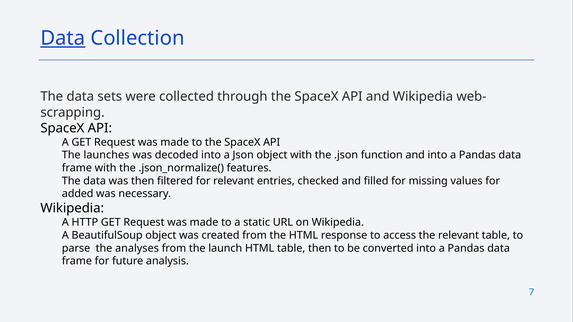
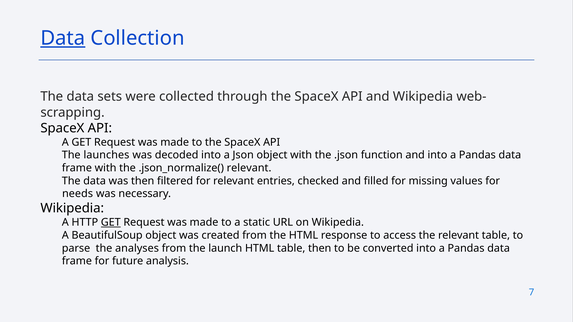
.json_normalize( features: features -> relevant (249, 168)
added: added -> needs (78, 194)
GET underline: none -> present (111, 223)
